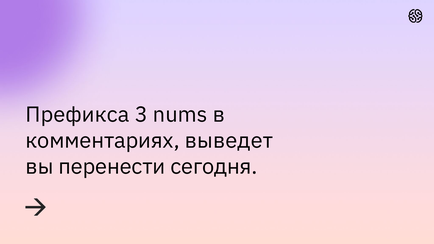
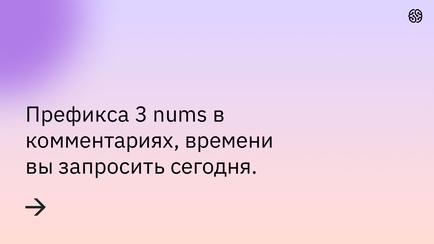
выведет: выведет -> времени (229, 141)
перенести: перенести -> запросить (112, 167)
